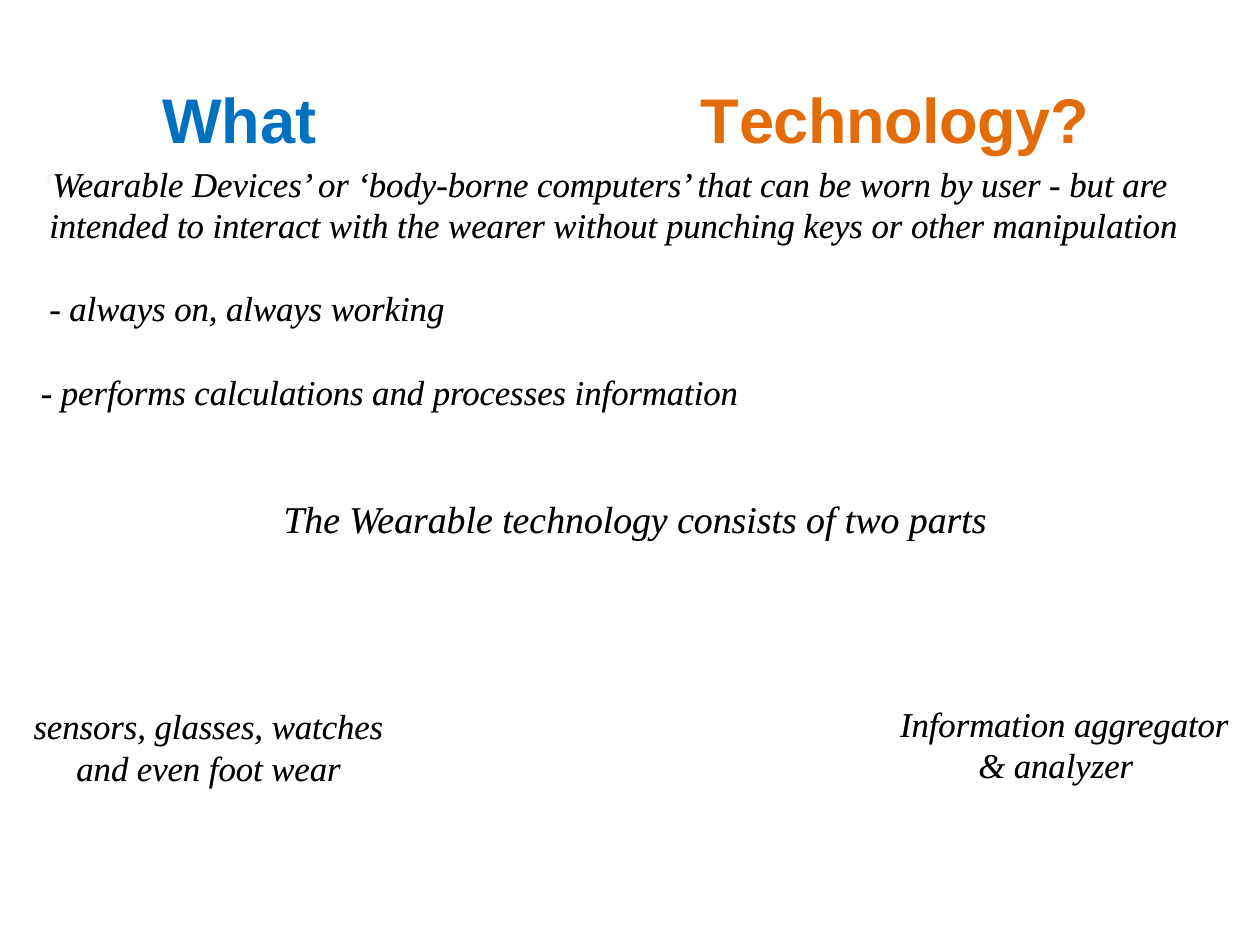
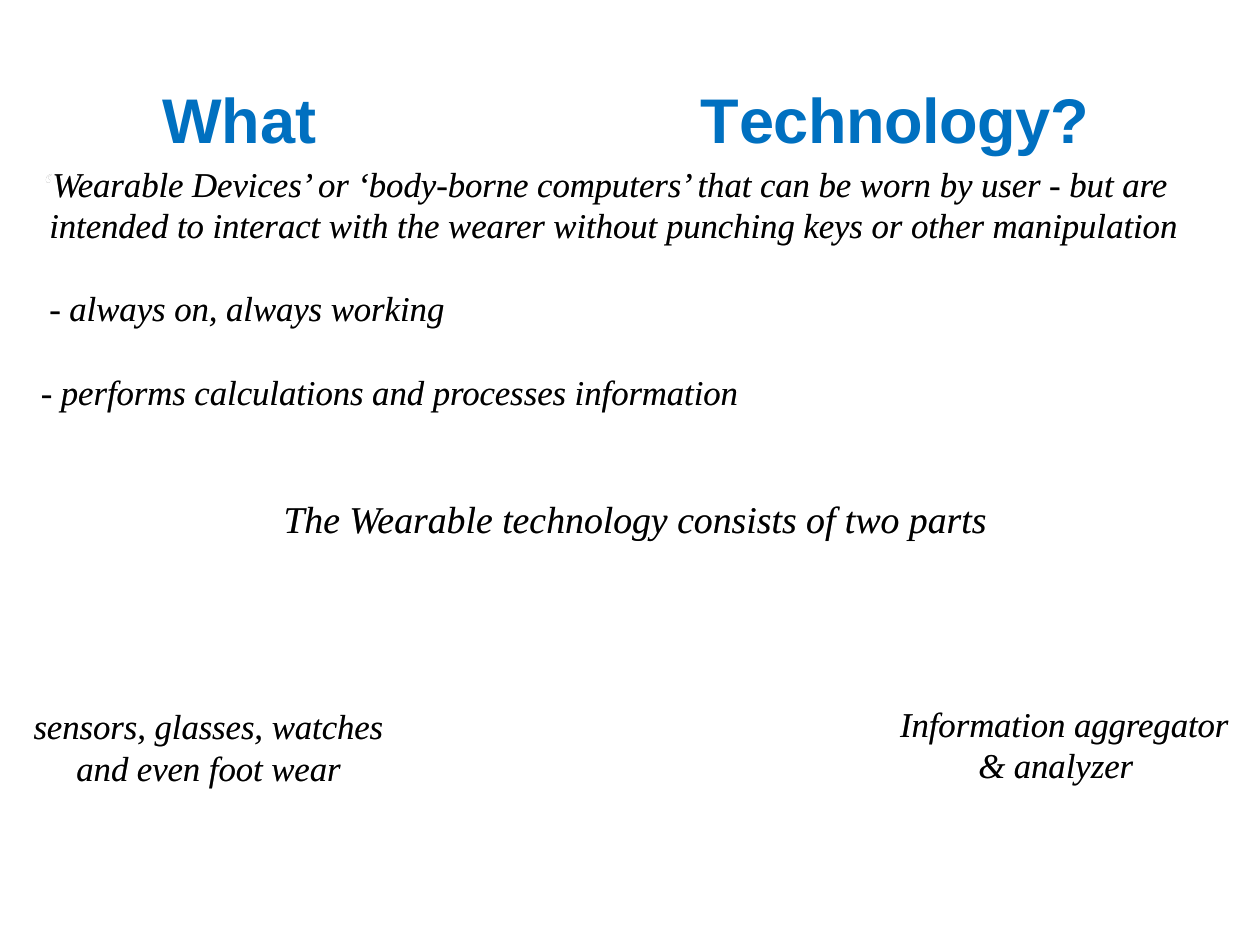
Technology colour: orange -> blue (895, 123)
